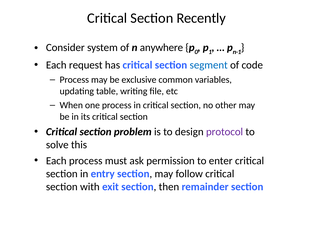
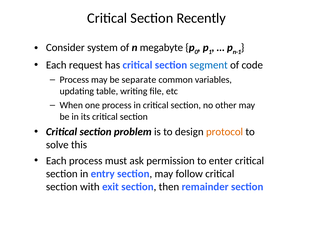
anywhere: anywhere -> megabyte (161, 48)
exclusive: exclusive -> separate (139, 80)
protocol colour: purple -> orange (225, 132)
